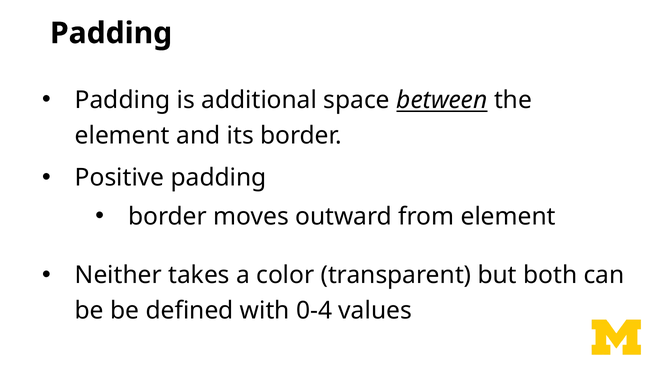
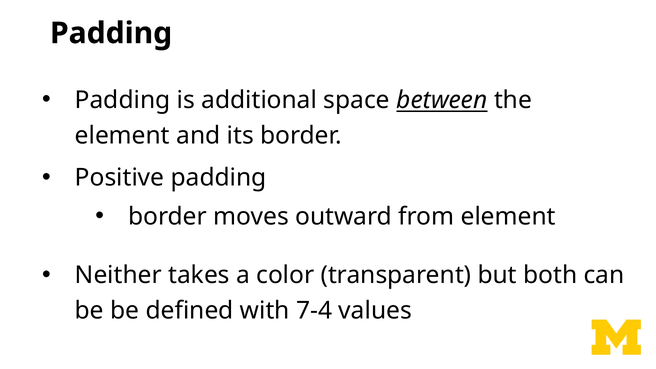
0-4: 0-4 -> 7-4 (314, 311)
